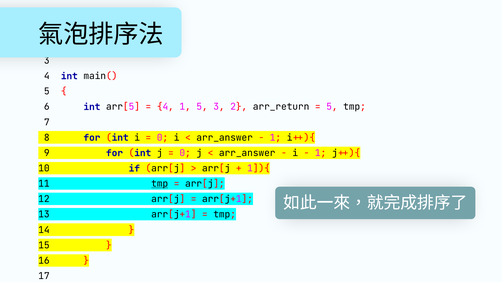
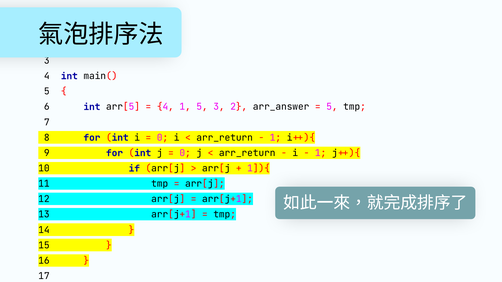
arr_return: arr_return -> arr_answer (281, 107)
arr_answer: arr_answer -> arr_return (225, 138)
arr_answer: arr_answer -> arr_return (247, 153)
tmp underline: present -> none (160, 184)
